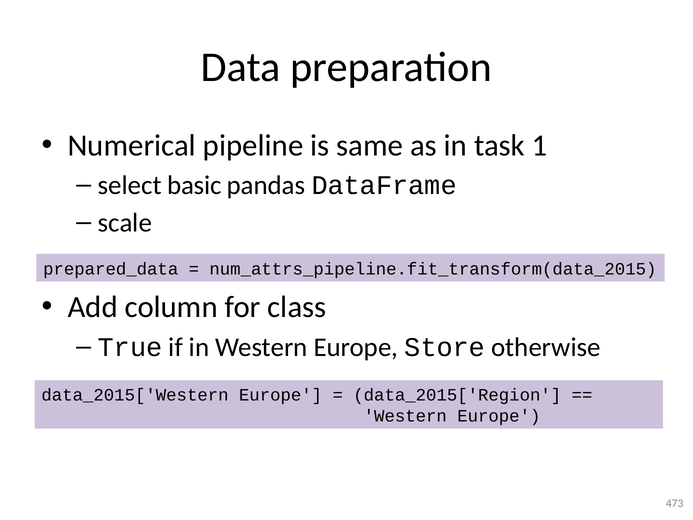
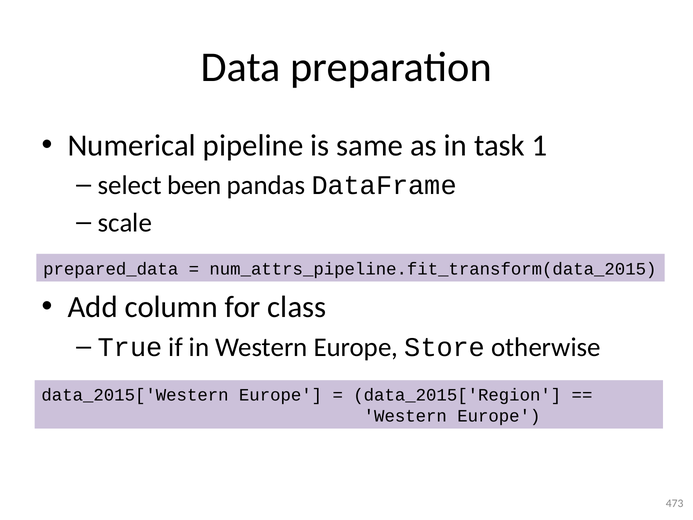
basic: basic -> been (194, 185)
